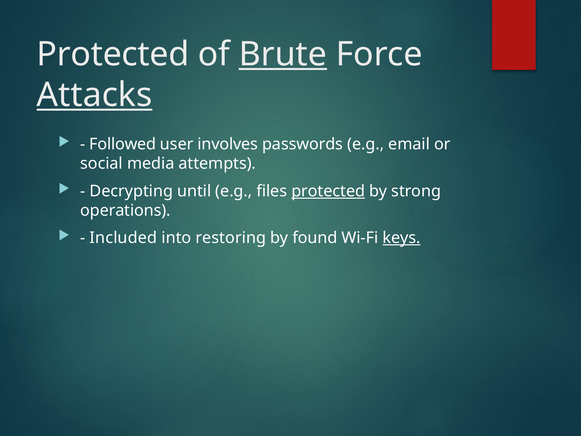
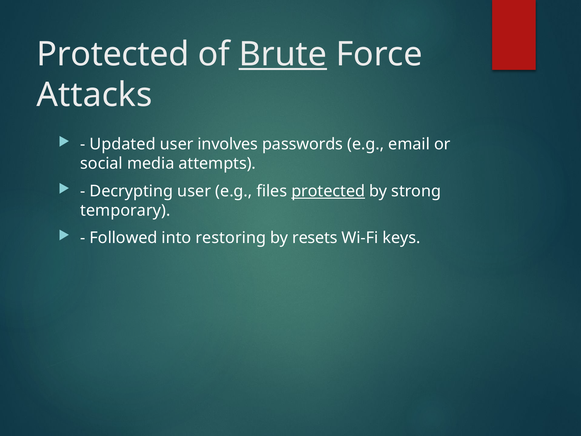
Attacks underline: present -> none (94, 95)
Followed: Followed -> Updated (123, 144)
Decrypting until: until -> user (194, 191)
operations: operations -> temporary (125, 210)
Included: Included -> Followed (123, 238)
found: found -> resets (315, 238)
keys underline: present -> none (401, 238)
